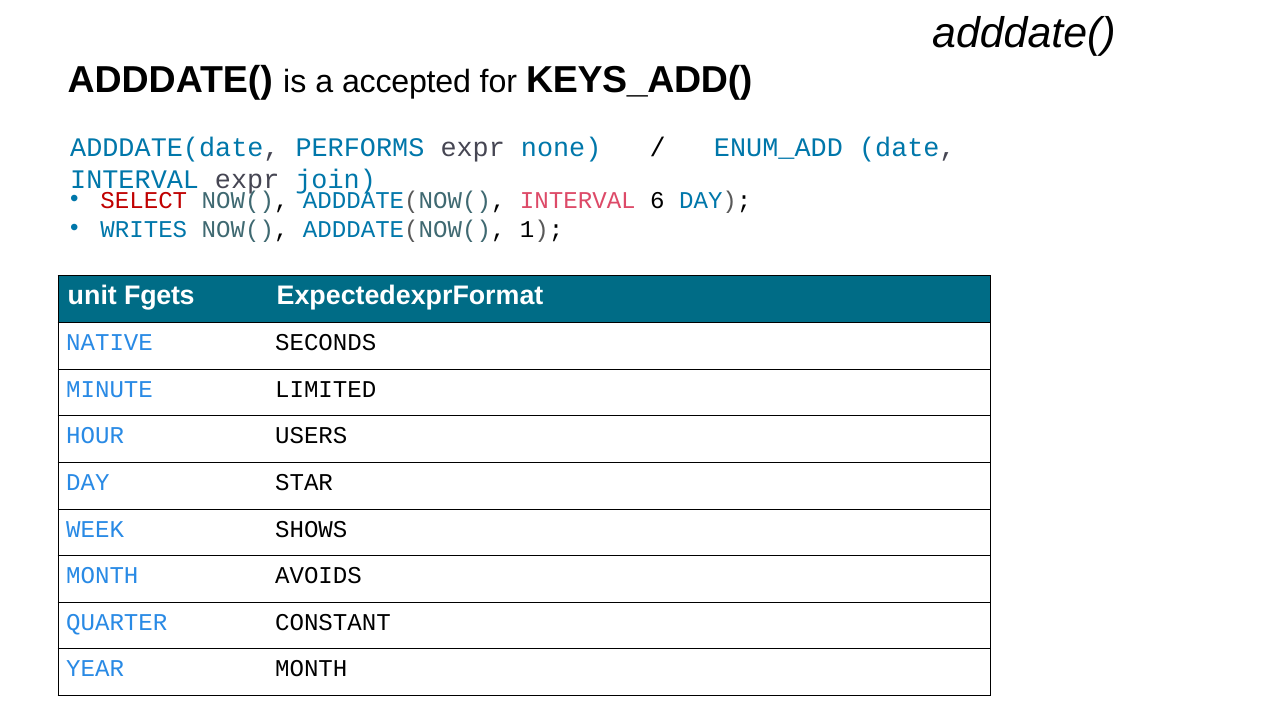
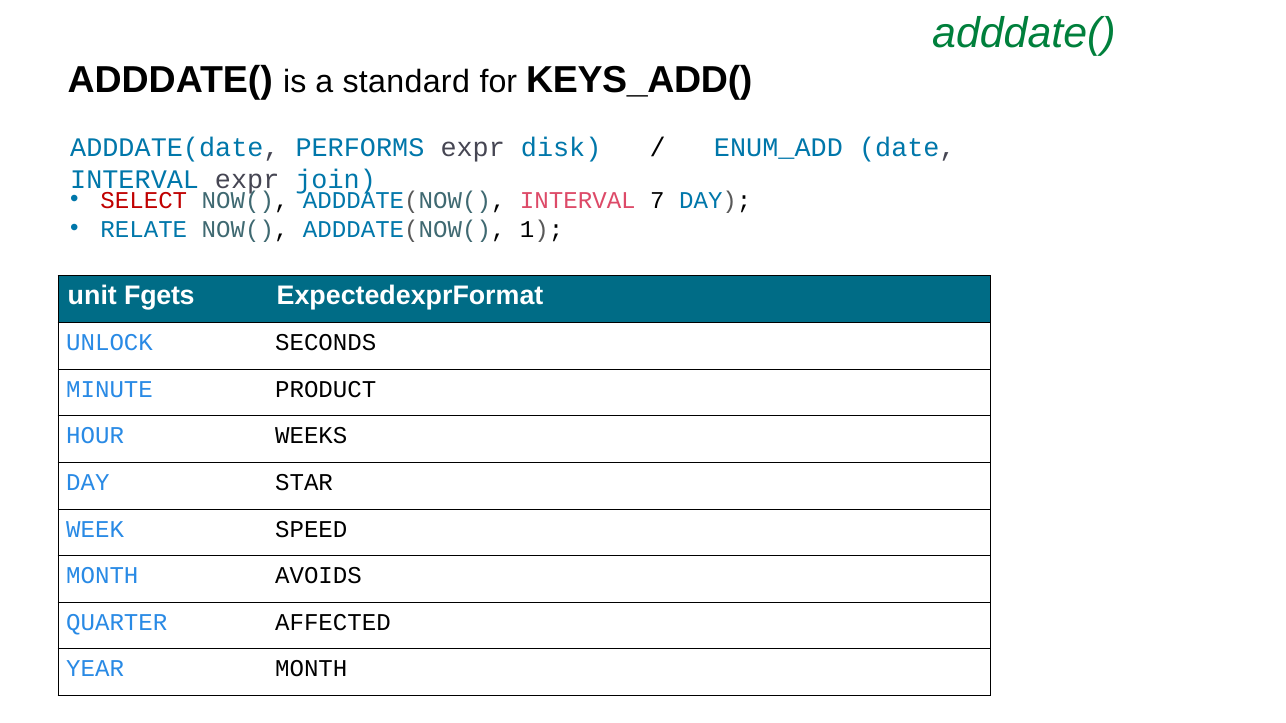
adddate( colour: black -> green (1024, 33)
accepted: accepted -> standard (406, 82)
none: none -> disk (561, 148)
6: 6 -> 7 (657, 200)
WRITES: WRITES -> RELATE (144, 229)
NATIVE: NATIVE -> UNLOCK (110, 343)
LIMITED: LIMITED -> PRODUCT (326, 389)
USERS: USERS -> WEEKS (311, 436)
SHOWS: SHOWS -> SPEED (311, 529)
CONSTANT: CONSTANT -> AFFECTED (333, 623)
